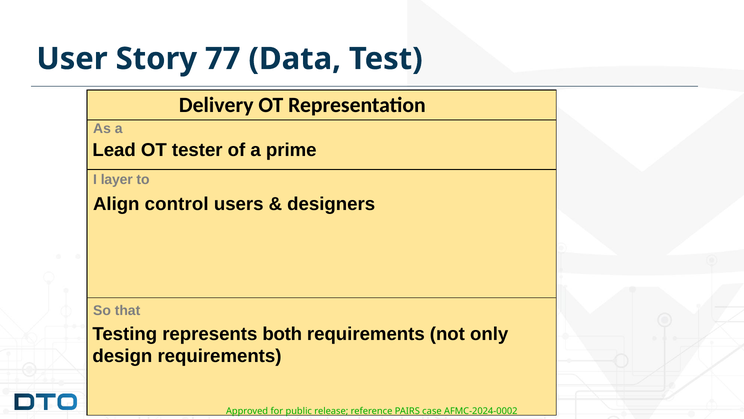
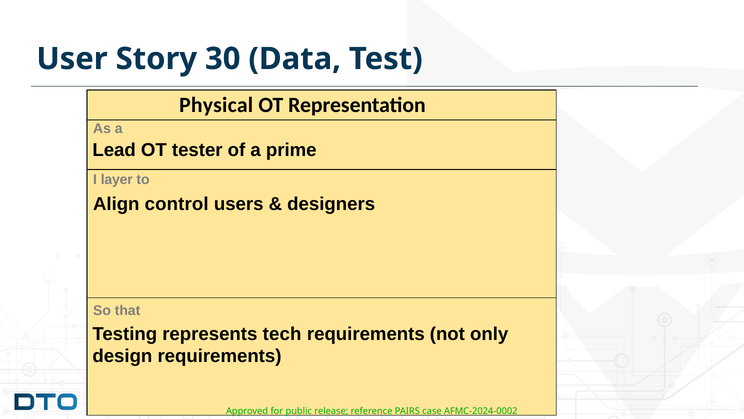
77: 77 -> 30 (223, 59)
Delivery: Delivery -> Physical (216, 105)
both: both -> tech (282, 334)
